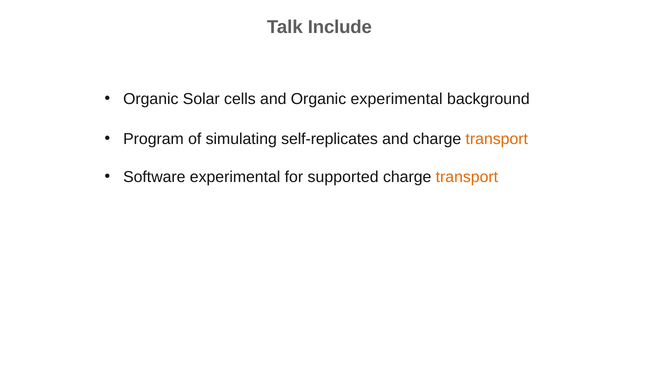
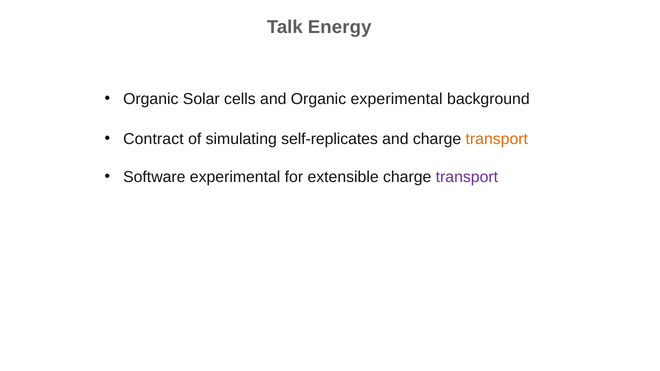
Include: Include -> Energy (340, 27)
Program: Program -> Contract (153, 139)
supported: supported -> extensible (343, 177)
transport colour: orange -> purple (467, 177)
